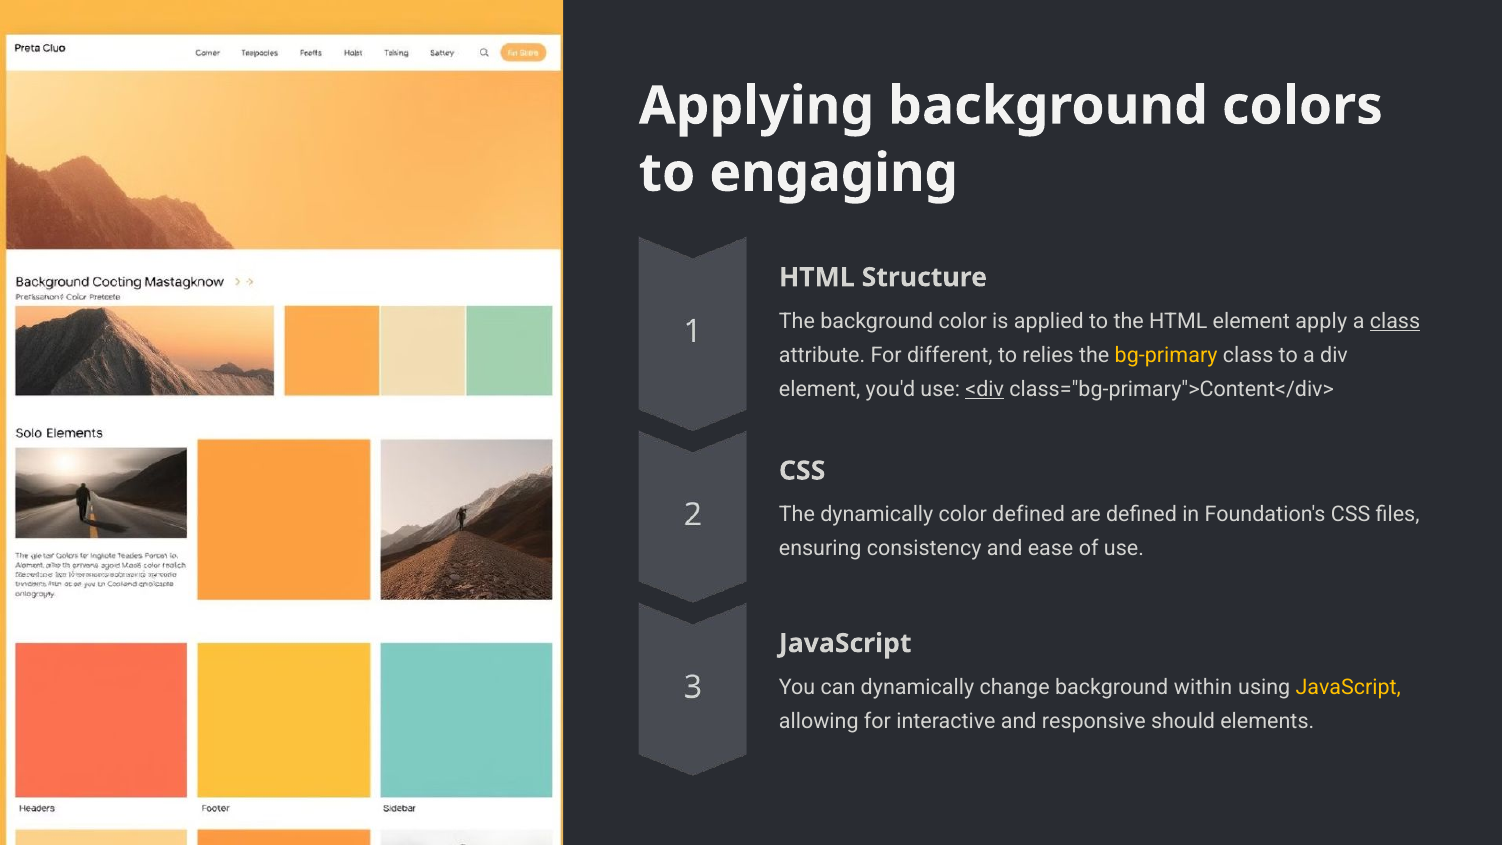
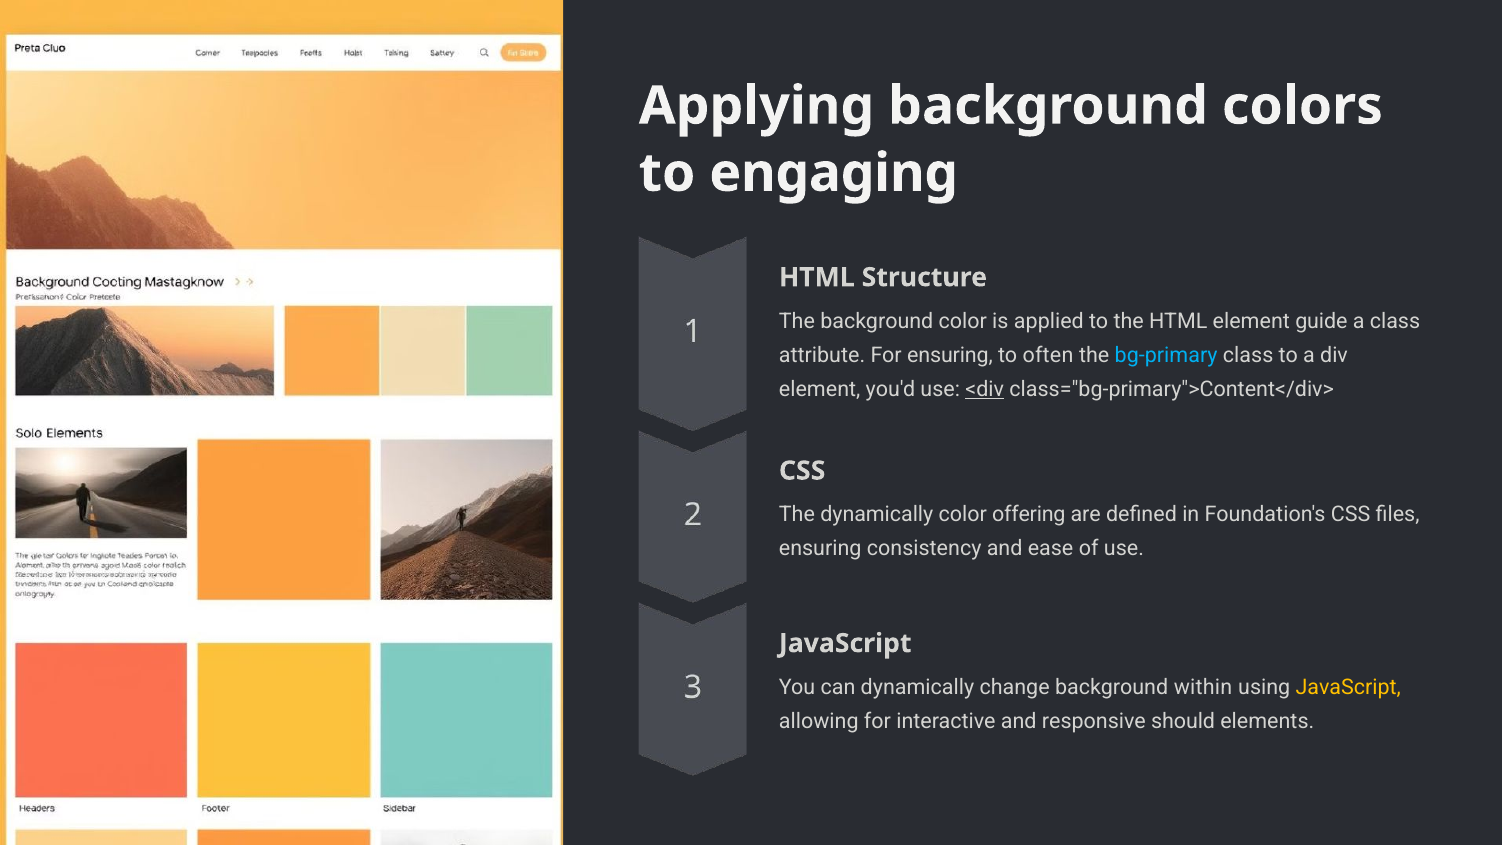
apply: apply -> guide (1321, 321)
class underline: present -> none (1395, 321)
For different: different -> ensuring (950, 355)
relies: relies -> often (1048, 355)
bg-primary colour: yellow -> light blue (1166, 355)
color defined: defined -> offering (1029, 514)
